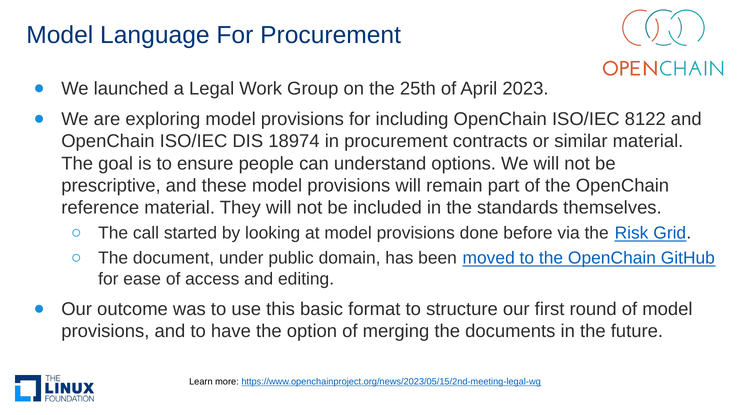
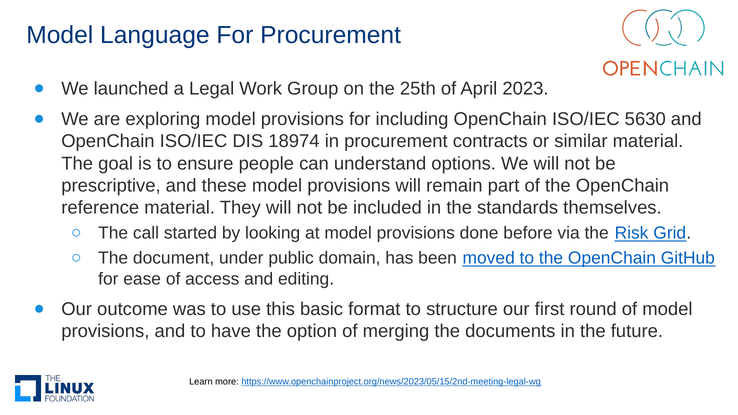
8122: 8122 -> 5630 (645, 119)
